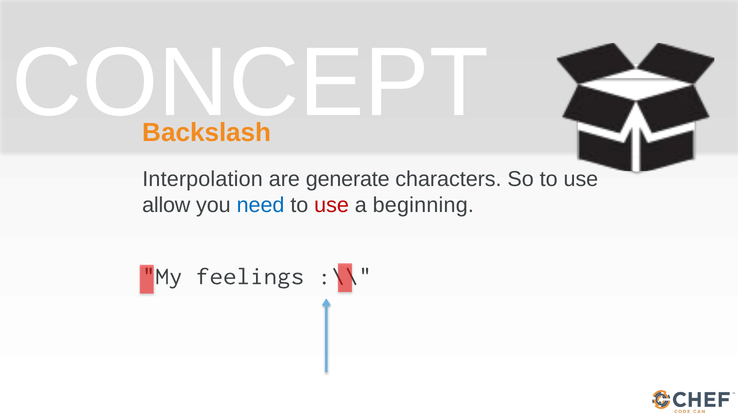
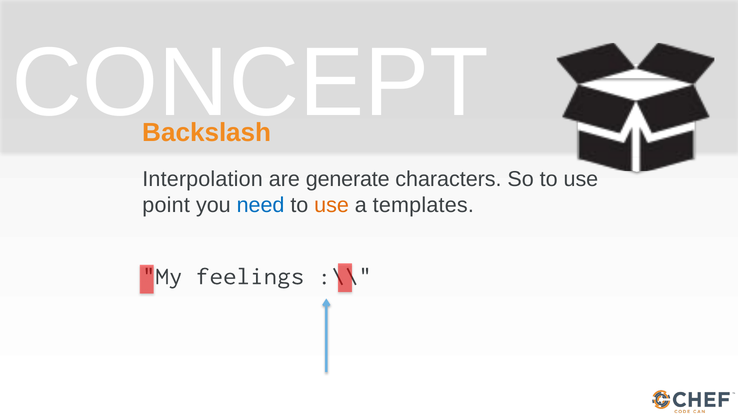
allow: allow -> point (166, 205)
use colour: red -> orange (332, 205)
beginning: beginning -> templates (423, 205)
